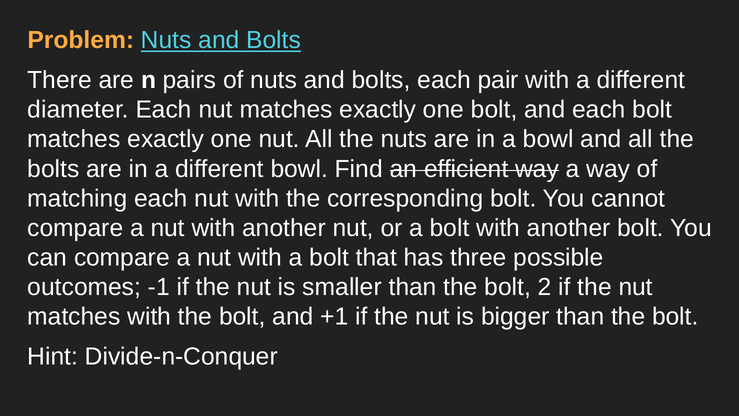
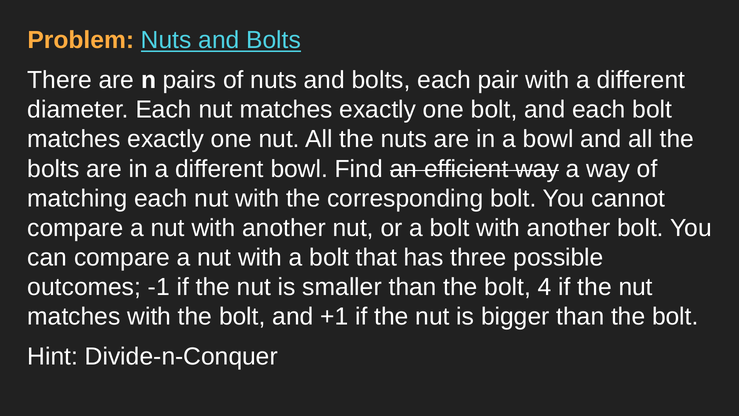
2: 2 -> 4 (545, 287)
